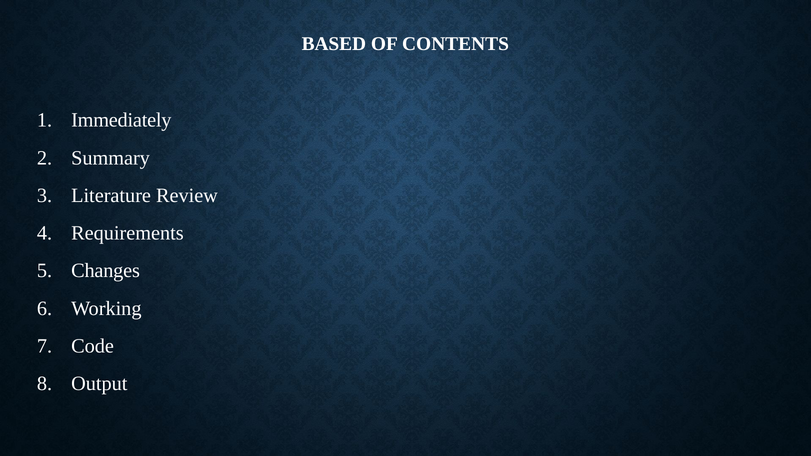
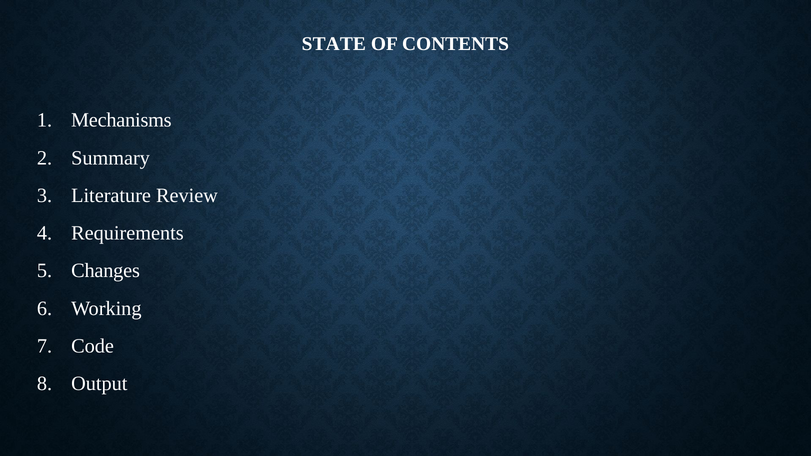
BASED: BASED -> STATE (334, 44)
Immediately: Immediately -> Mechanisms (121, 120)
